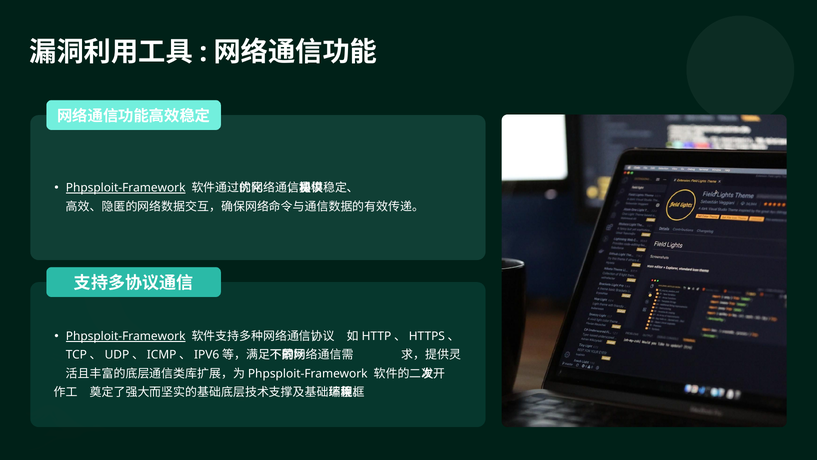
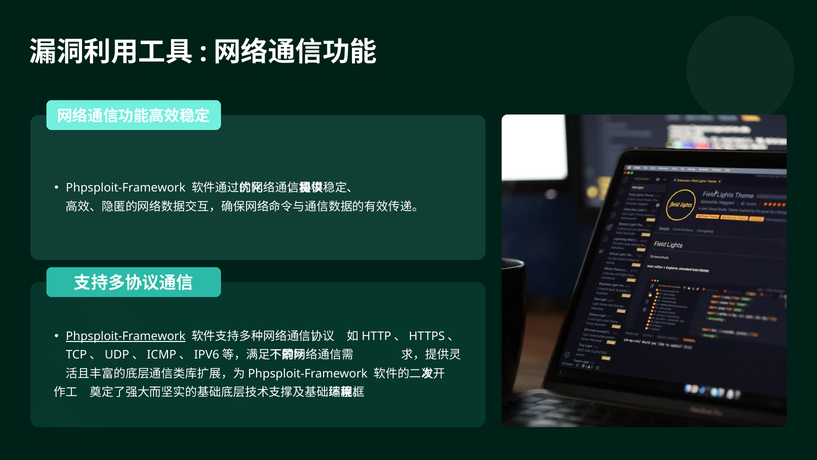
Phpsploit-Framework underline: present -> none (126, 188)
